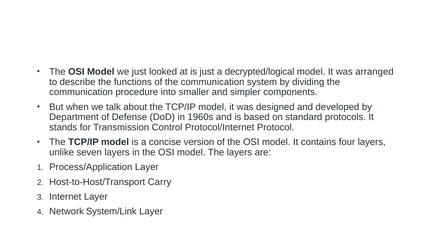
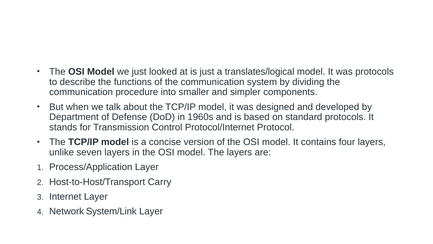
decrypted/logical: decrypted/logical -> translates/logical (260, 72)
was arranged: arranged -> protocols (374, 72)
